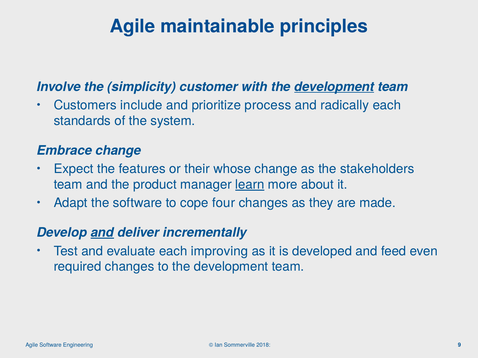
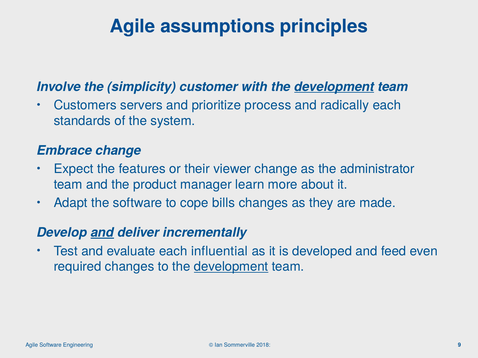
maintainable: maintainable -> assumptions (218, 26)
include: include -> servers (141, 105)
whose: whose -> viewer (232, 169)
stakeholders: stakeholders -> administrator (377, 169)
learn underline: present -> none (250, 185)
four: four -> bills (224, 203)
improving: improving -> influential (219, 251)
development underline: none -> present (231, 267)
